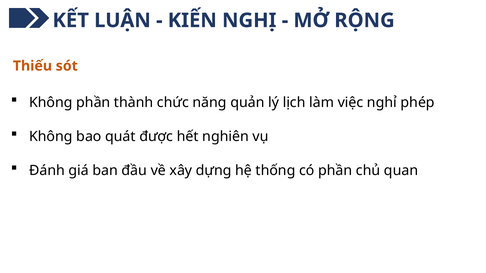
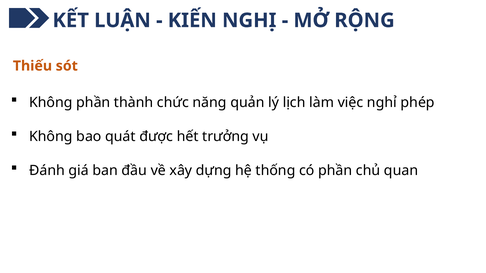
nghiên: nghiên -> trưởng (226, 137)
